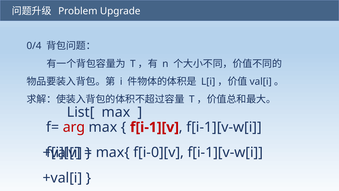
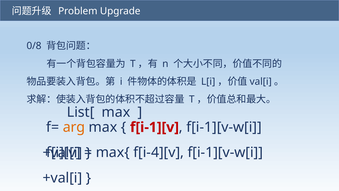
0/4: 0/4 -> 0/8 (34, 46)
arg colour: red -> orange (74, 127)
f[i-0][v: f[i-0][v -> f[i-4][v (159, 152)
